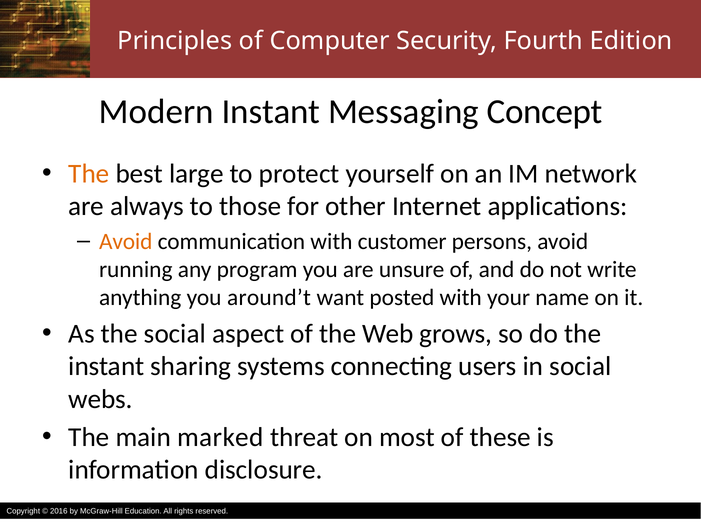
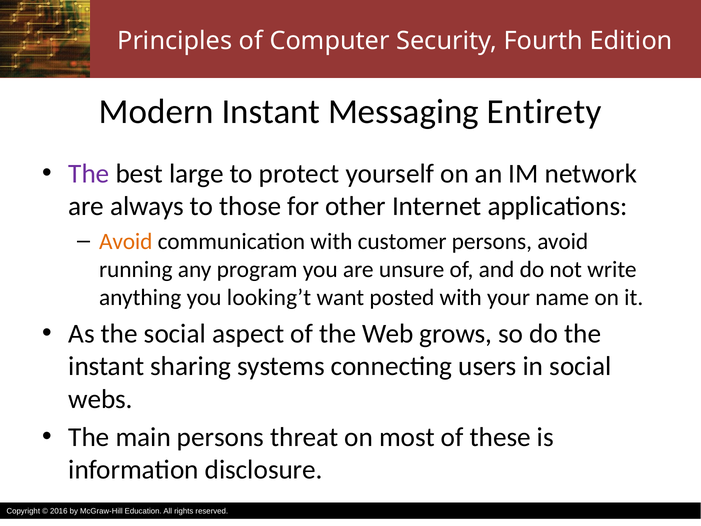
Concept: Concept -> Entirety (544, 112)
The colour: orange -> purple (89, 174)
around’t: around’t -> looking’t (269, 297)
main marked: marked -> persons (221, 437)
